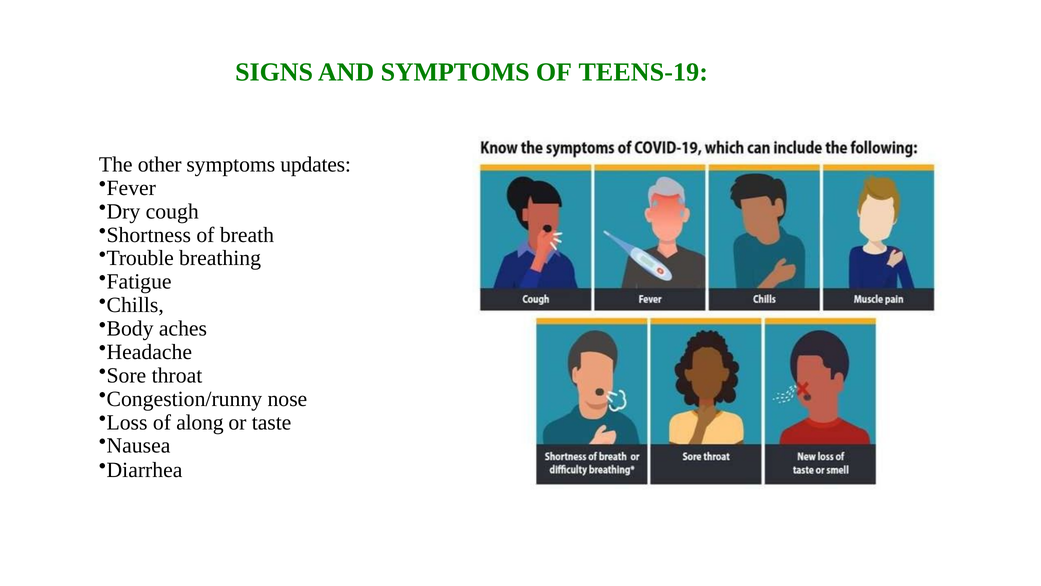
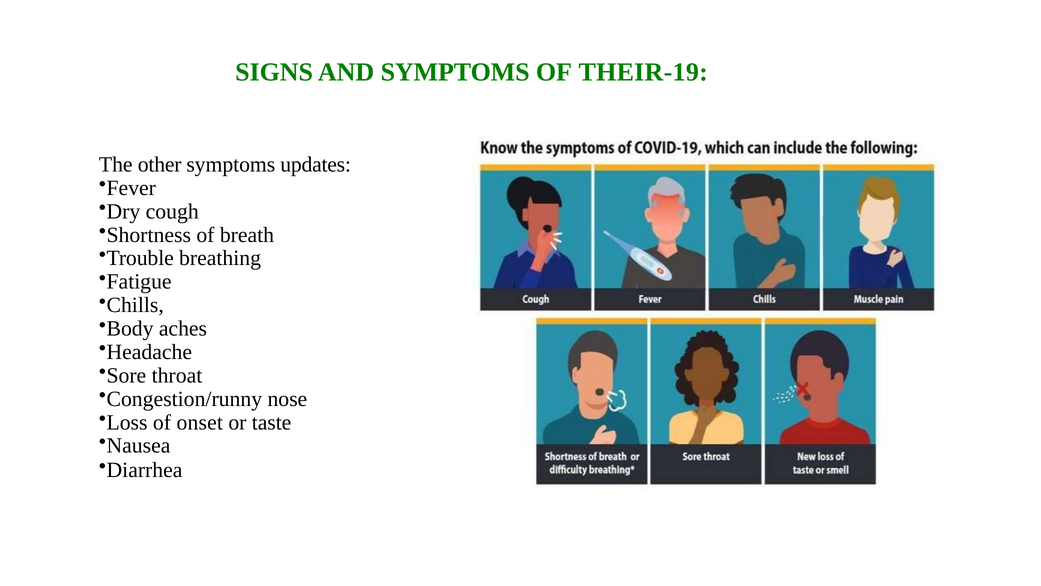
TEENS-19: TEENS-19 -> THEIR-19 (643, 72)
along: along -> onset (200, 422)
